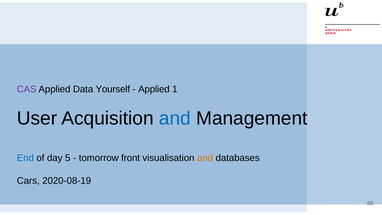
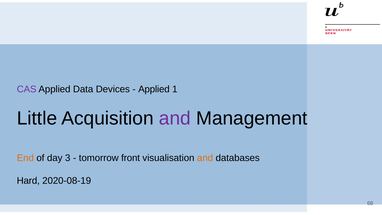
Yourself: Yourself -> Devices (113, 89)
User: User -> Little (37, 118)
and colour: blue -> purple (175, 118)
End colour: blue -> orange (25, 158)
5: 5 -> 3 (68, 158)
Cars: Cars -> Hard (28, 181)
